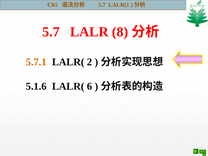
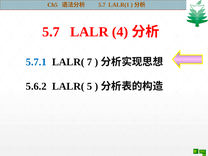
8: 8 -> 4 (120, 32)
5.7.1 colour: orange -> blue (36, 62)
2: 2 -> 7 (90, 62)
5.1.6: 5.1.6 -> 5.6.2 (36, 86)
6: 6 -> 5 (90, 86)
